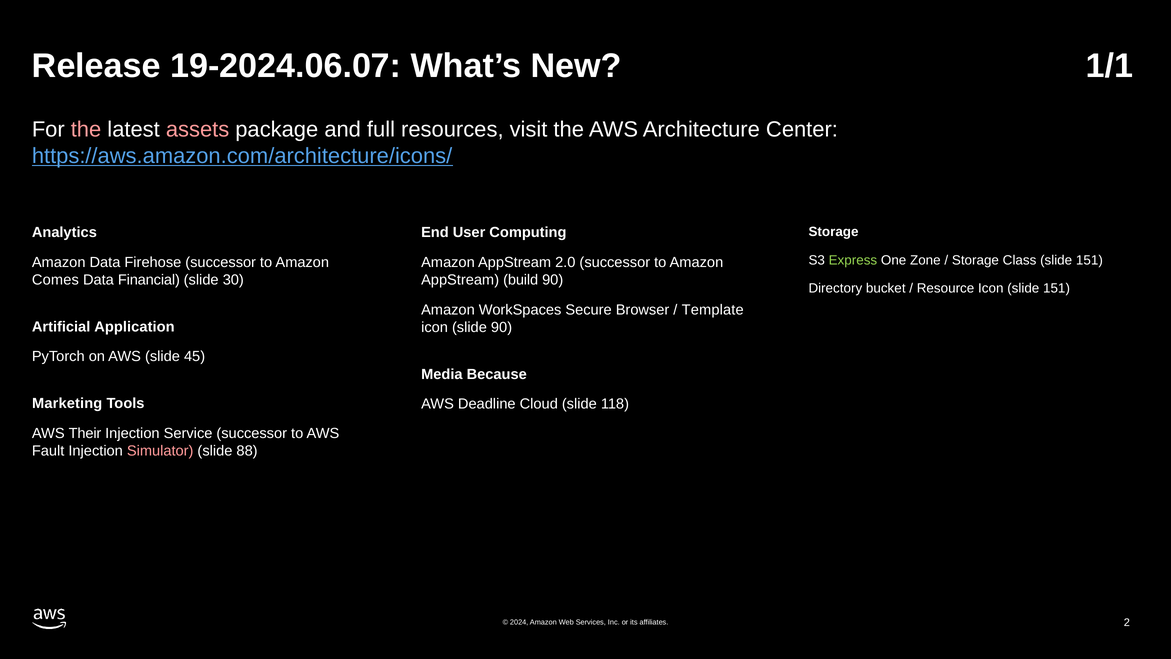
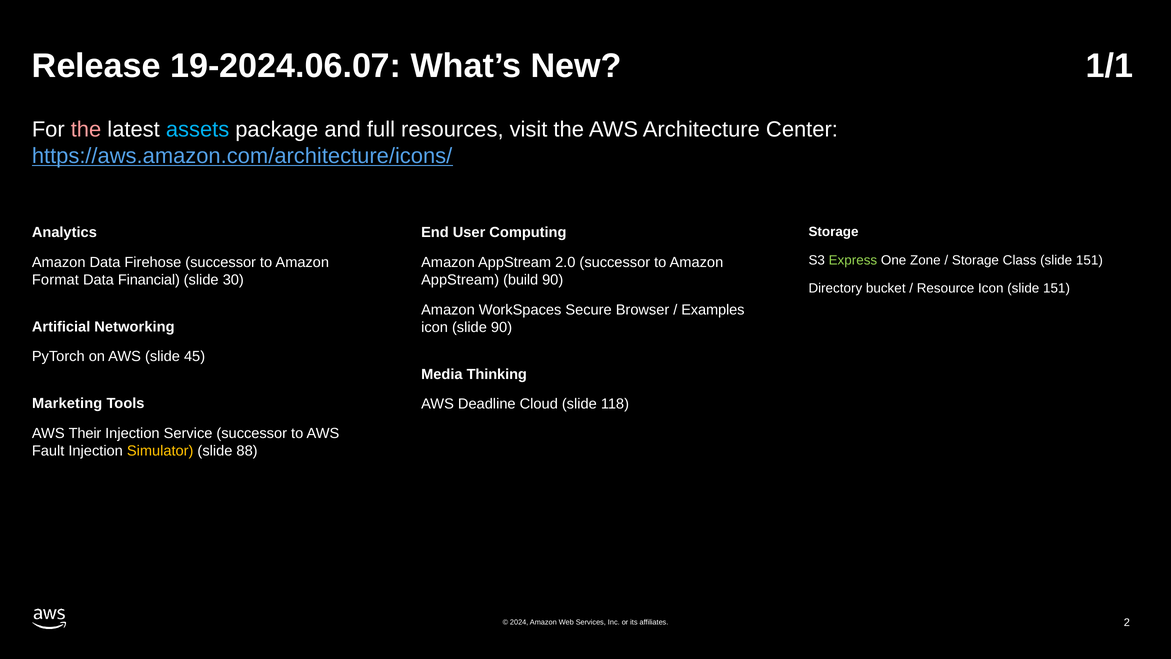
assets colour: pink -> light blue (198, 130)
Comes: Comes -> Format (55, 280)
Template: Template -> Examples (713, 310)
Application: Application -> Networking (135, 327)
Because: Because -> Thinking (497, 374)
Simulator colour: pink -> yellow (160, 451)
